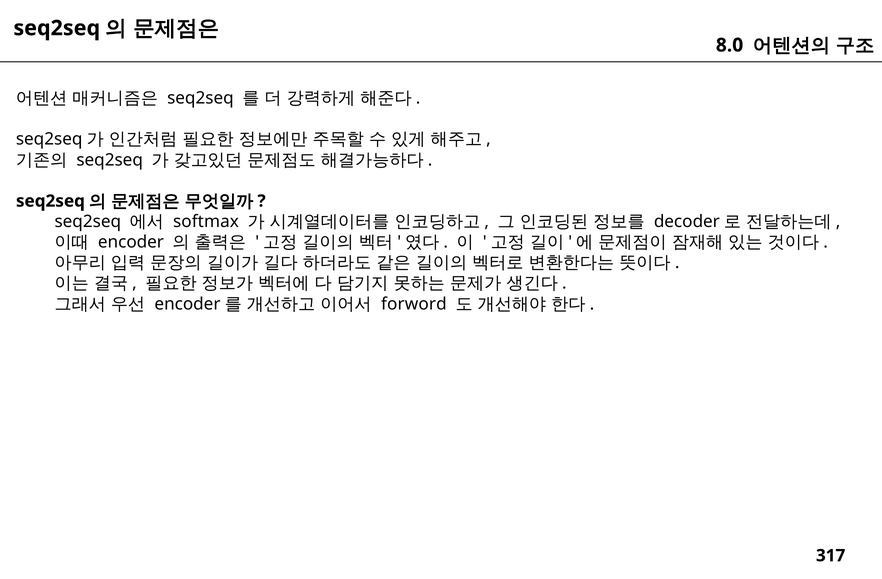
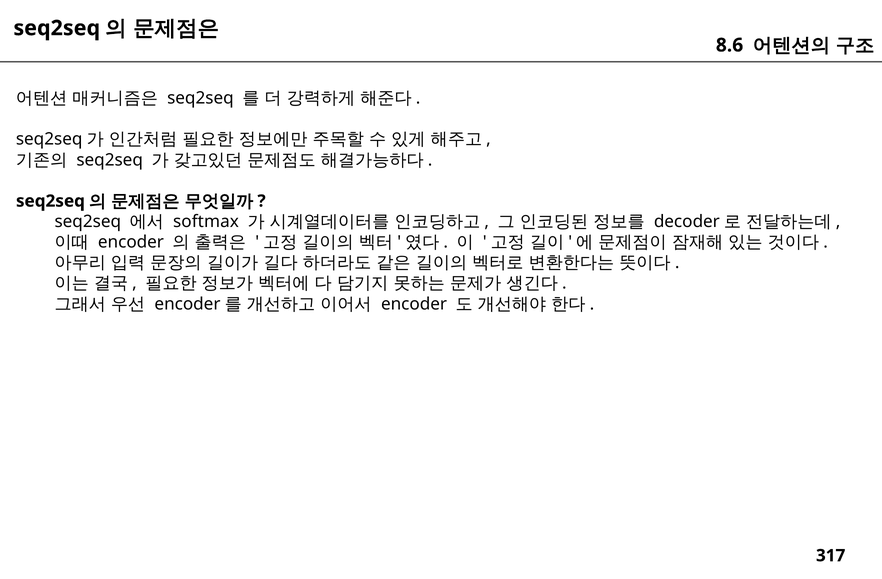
8.0: 8.0 -> 8.6 (730, 45)
forword: forword -> encoder (414, 304)
